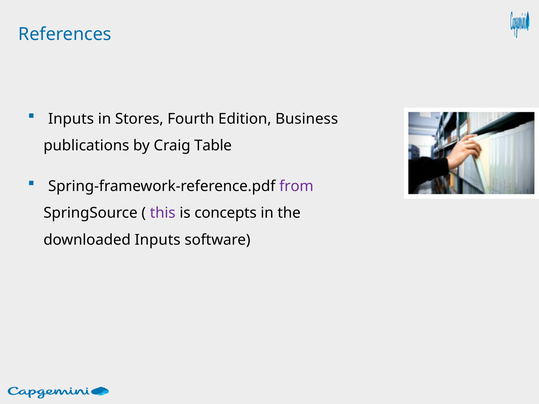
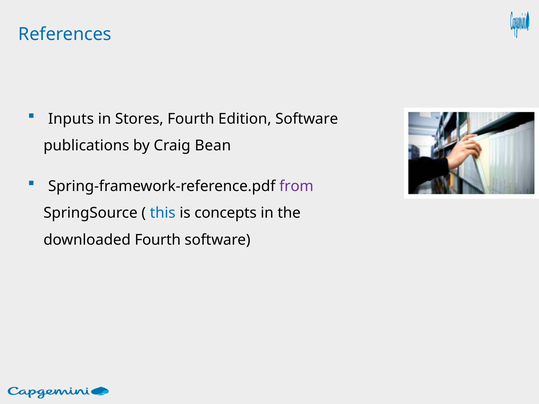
Edition Business: Business -> Software (307, 119)
Table: Table -> Bean (213, 146)
this colour: purple -> blue (163, 213)
downloaded Inputs: Inputs -> Fourth (158, 240)
